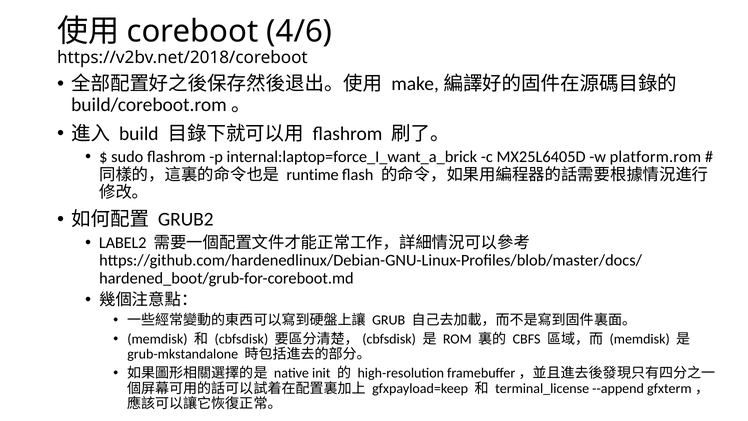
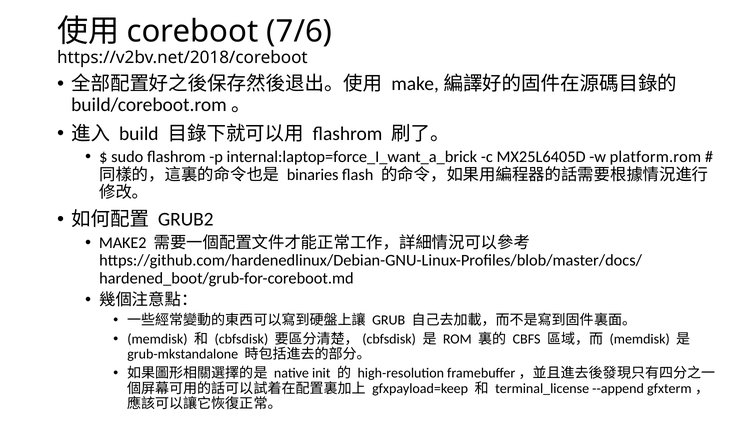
4/6: 4/6 -> 7/6 (299, 31)
runtime: runtime -> binaries (313, 175)
LABEL2: LABEL2 -> MAKE2 (123, 243)
